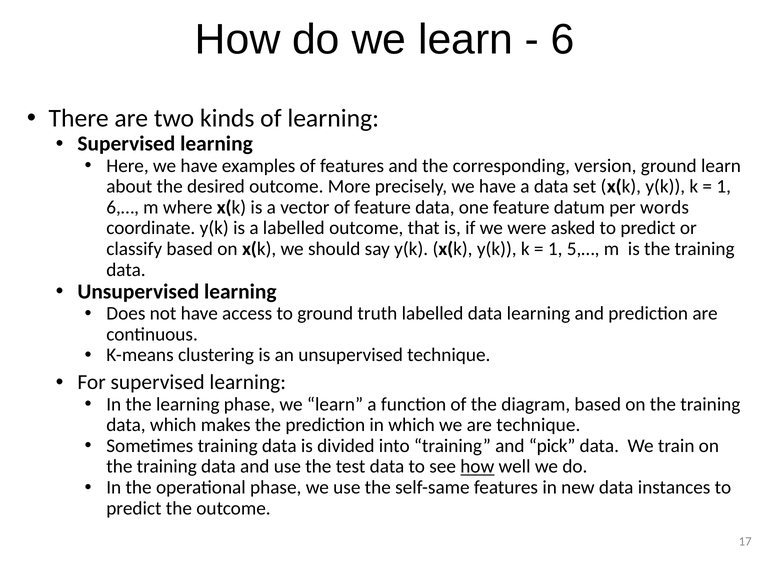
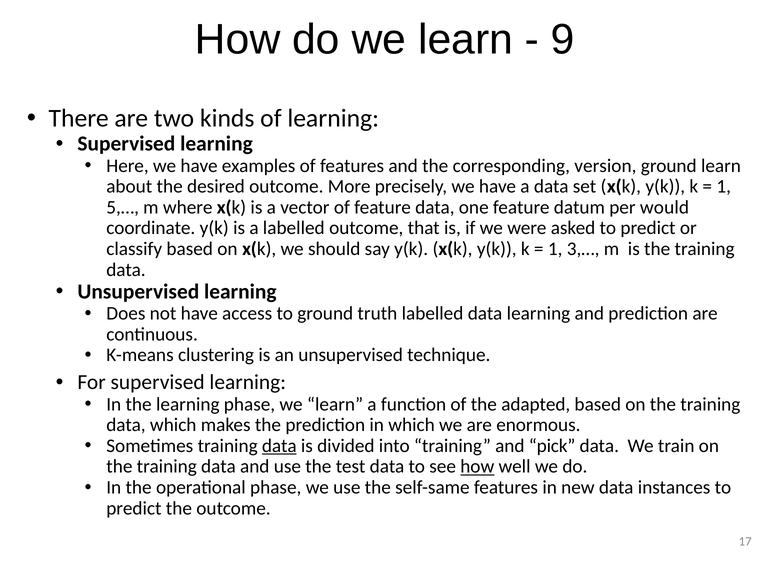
6: 6 -> 9 (563, 39)
6,…: 6,… -> 5,… (123, 208)
words: words -> would (665, 208)
5,…: 5,… -> 3,… (583, 249)
diagram: diagram -> adapted (536, 405)
are technique: technique -> enormous (538, 425)
data underline: none -> present (279, 446)
